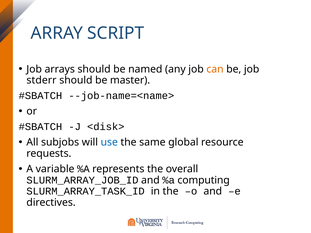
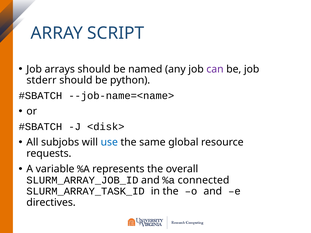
can colour: orange -> purple (215, 69)
master: master -> python (130, 80)
computing: computing -> connected (203, 180)
